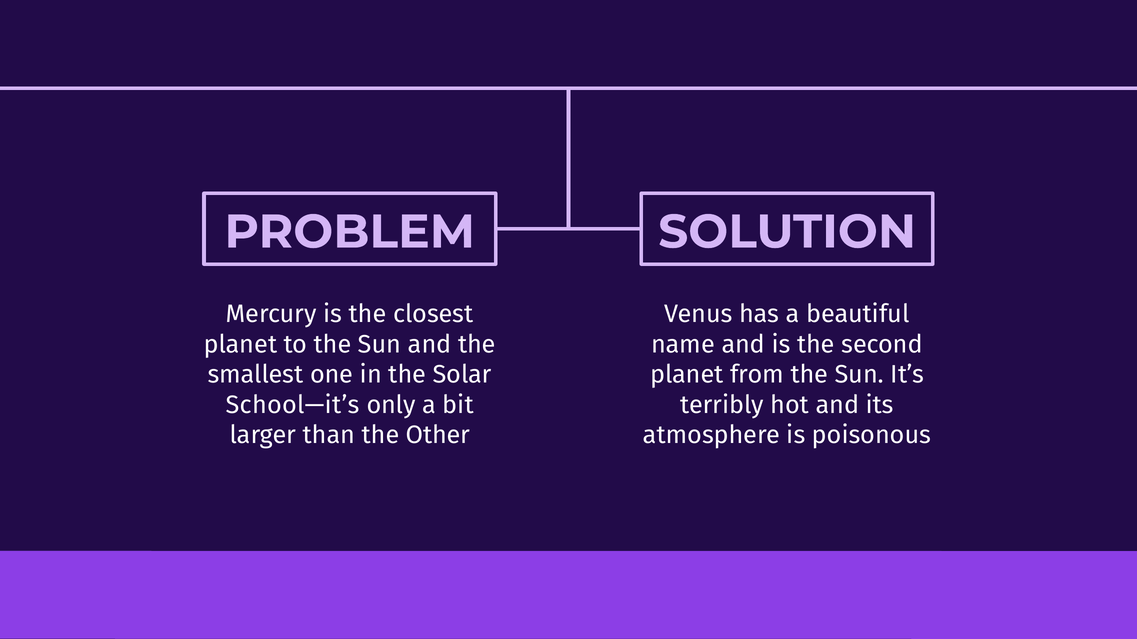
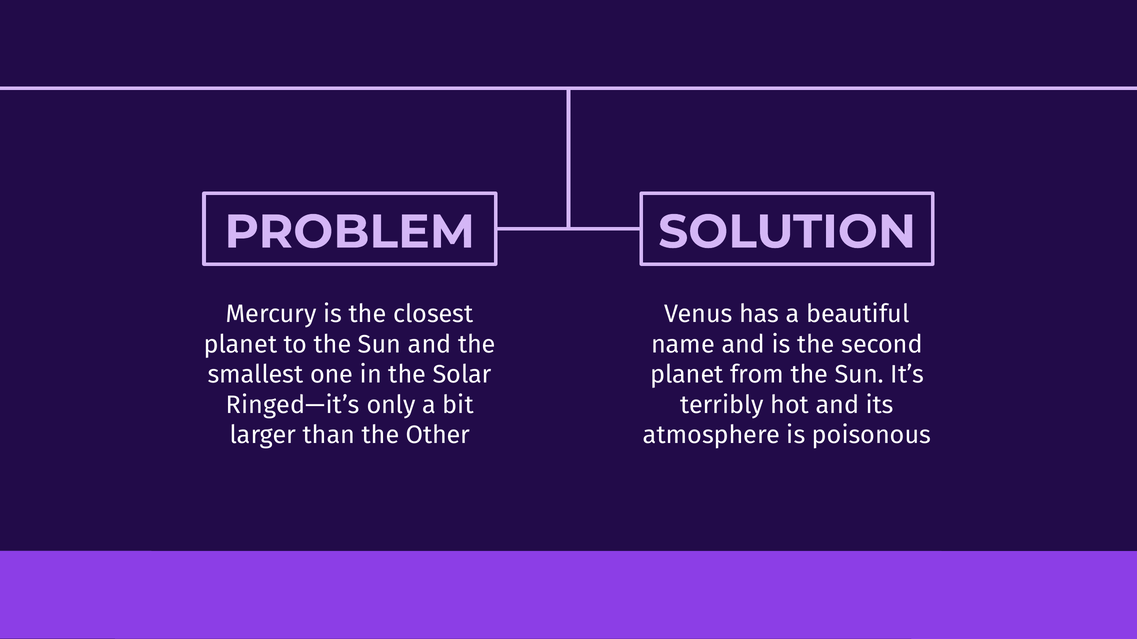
School—it’s: School—it’s -> Ringed—it’s (293, 405)
